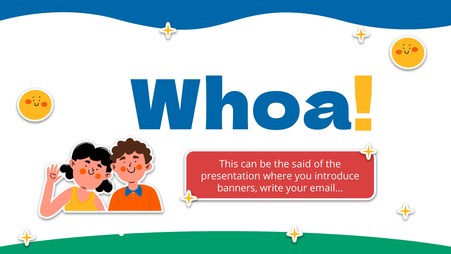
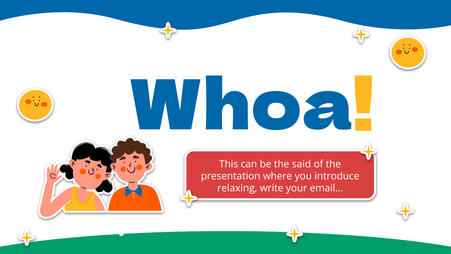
banners: banners -> relaxing (237, 188)
